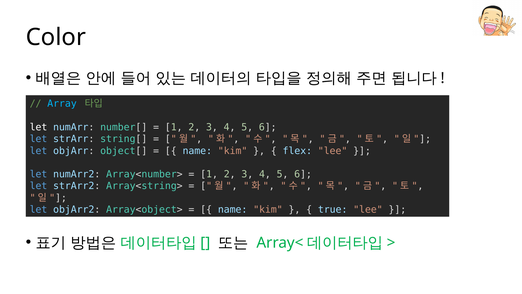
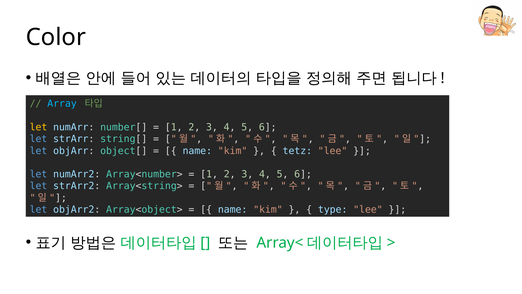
let colour: white -> yellow (38, 127)
flex: flex -> tetz (297, 151)
true: true -> type (333, 209)
